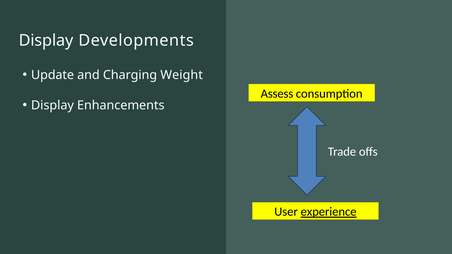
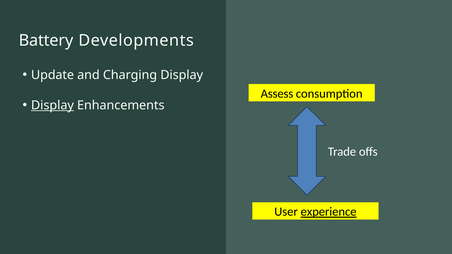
Display: Display -> Battery (46, 41)
Charging Weight: Weight -> Display (182, 75)
Display underline: none -> present (52, 105)
